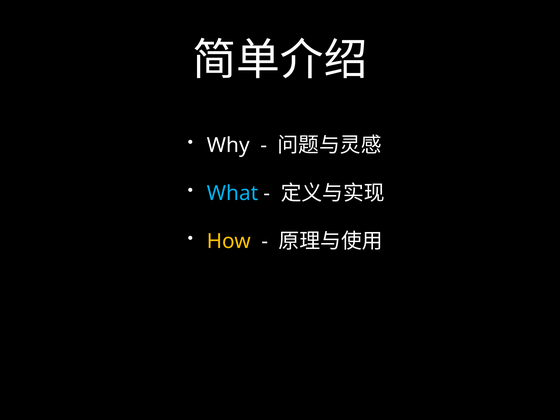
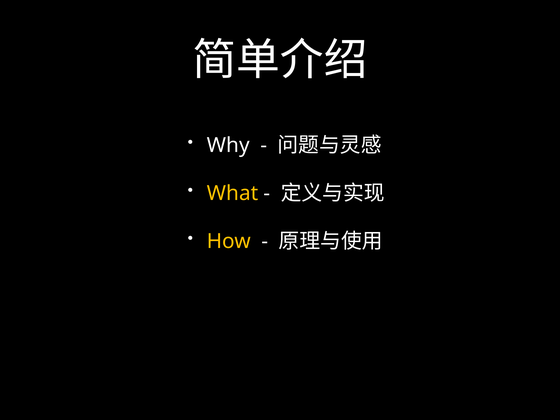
What colour: light blue -> yellow (233, 193)
